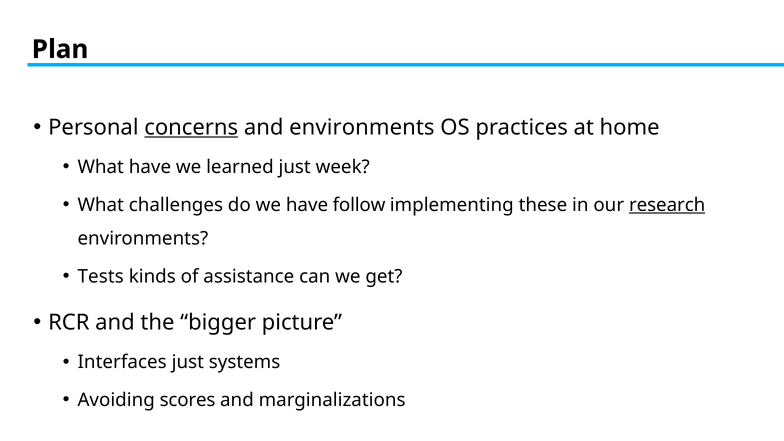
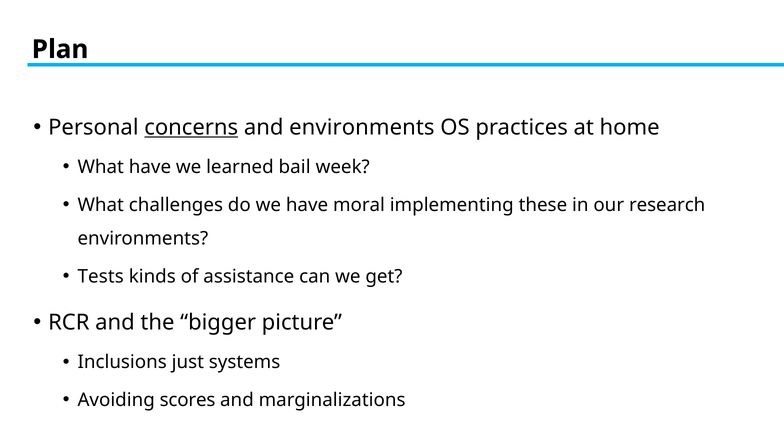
learned just: just -> bail (295, 167)
follow: follow -> moral (359, 205)
research underline: present -> none (667, 205)
Interfaces: Interfaces -> Inclusions (122, 362)
